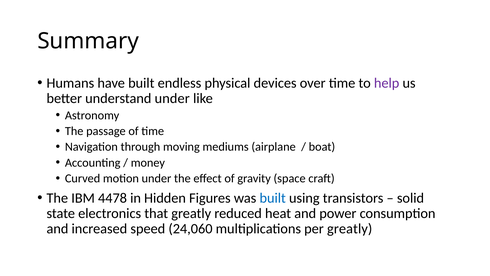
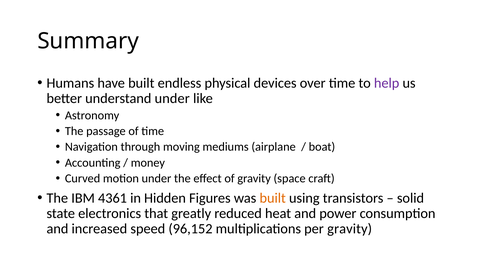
4478: 4478 -> 4361 (112, 198)
built colour: blue -> orange (273, 198)
24,060: 24,060 -> 96,152 (190, 229)
per greatly: greatly -> gravity (350, 229)
